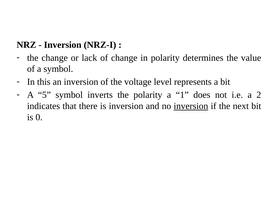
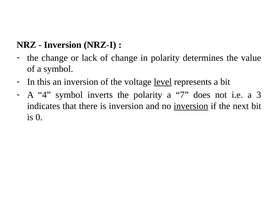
level underline: none -> present (163, 82)
5: 5 -> 4 (44, 95)
1: 1 -> 7 (182, 95)
2: 2 -> 3 (259, 95)
